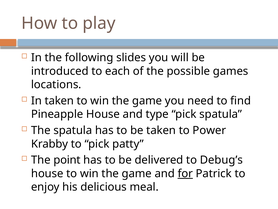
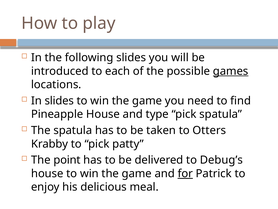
games underline: none -> present (231, 71)
In taken: taken -> slides (59, 101)
Power: Power -> Otters (209, 130)
